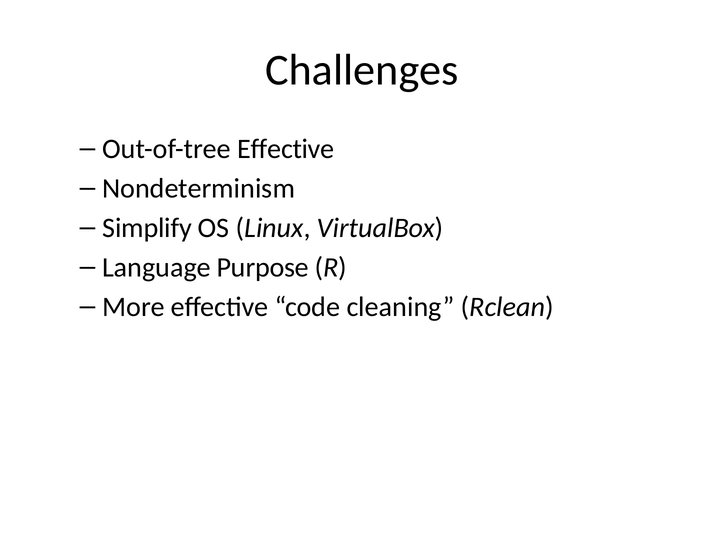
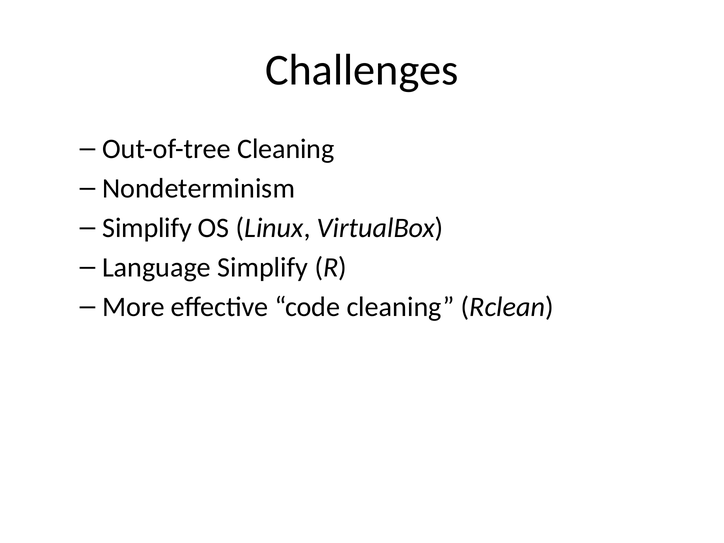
Out-of-tree Effective: Effective -> Cleaning (286, 149)
Language Purpose: Purpose -> Simplify (263, 268)
